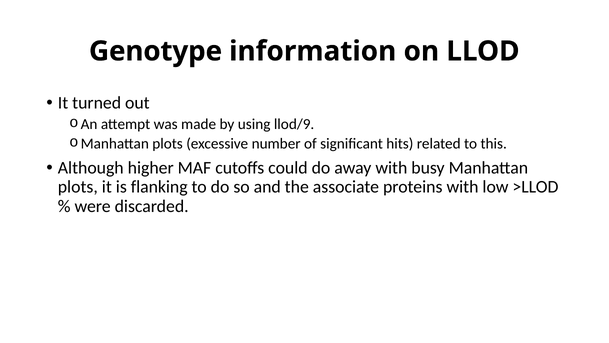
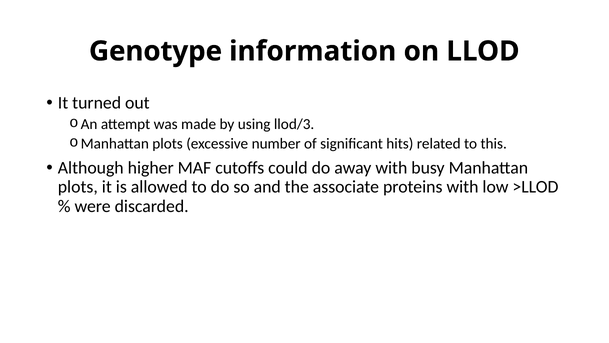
llod/9: llod/9 -> llod/3 (294, 124)
flanking: flanking -> allowed (159, 187)
